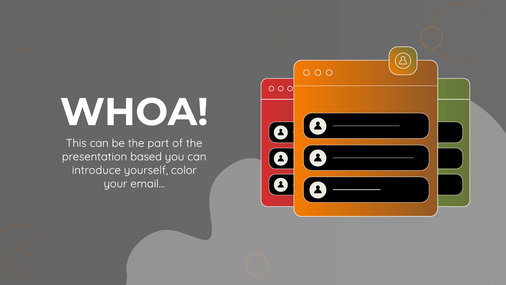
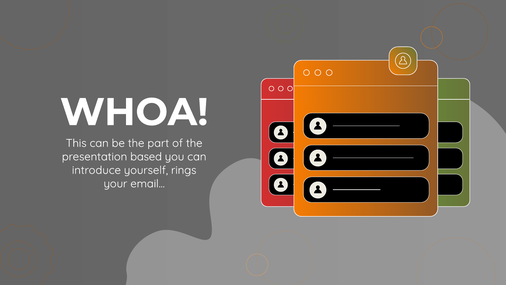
color: color -> rings (184, 170)
